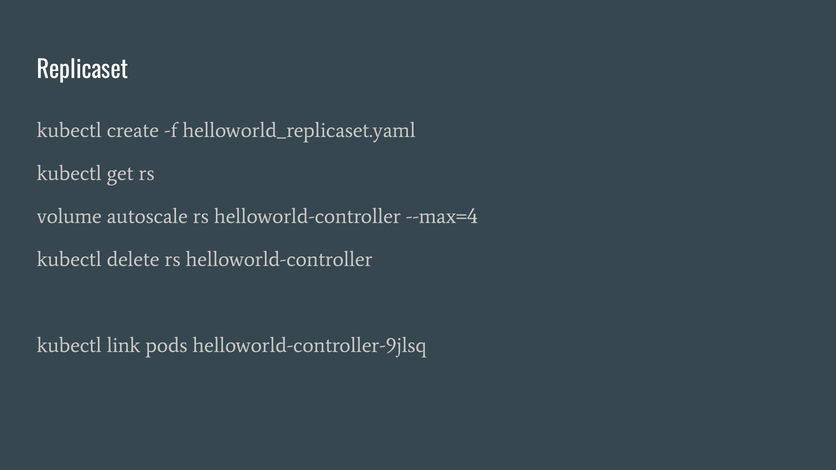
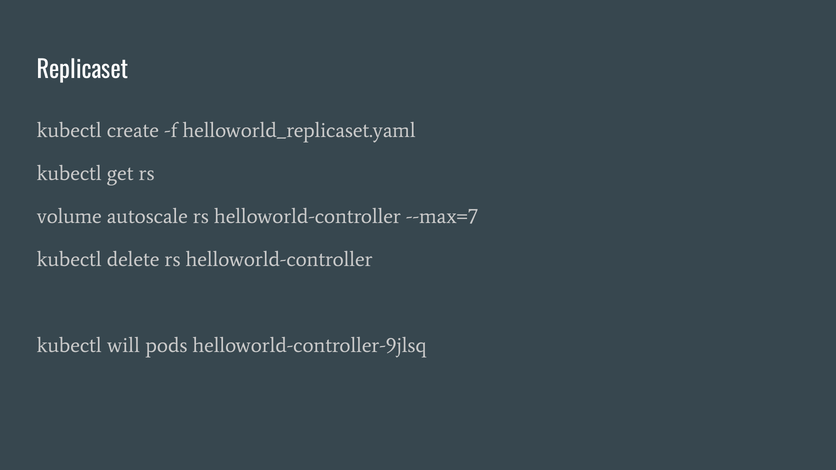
--max=4: --max=4 -> --max=7 (442, 217)
link: link -> will (123, 346)
